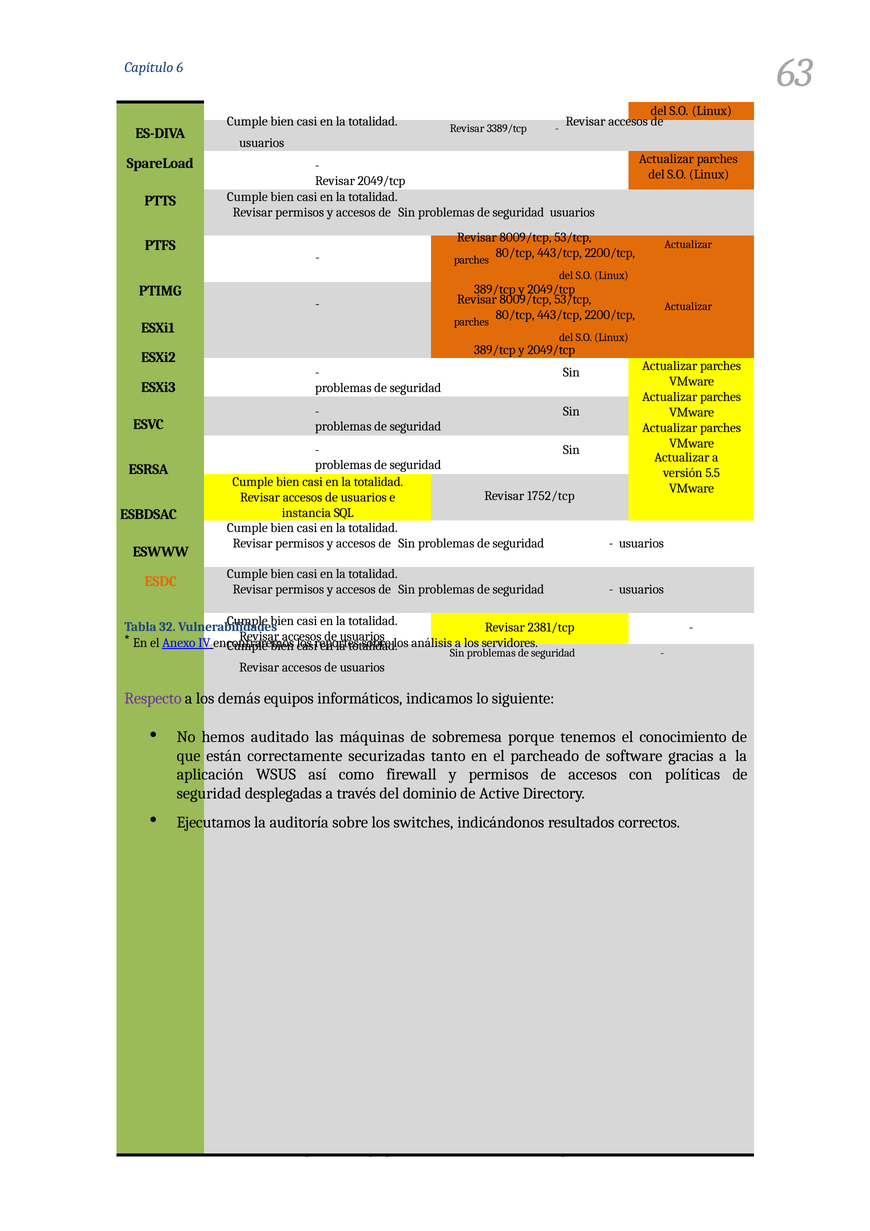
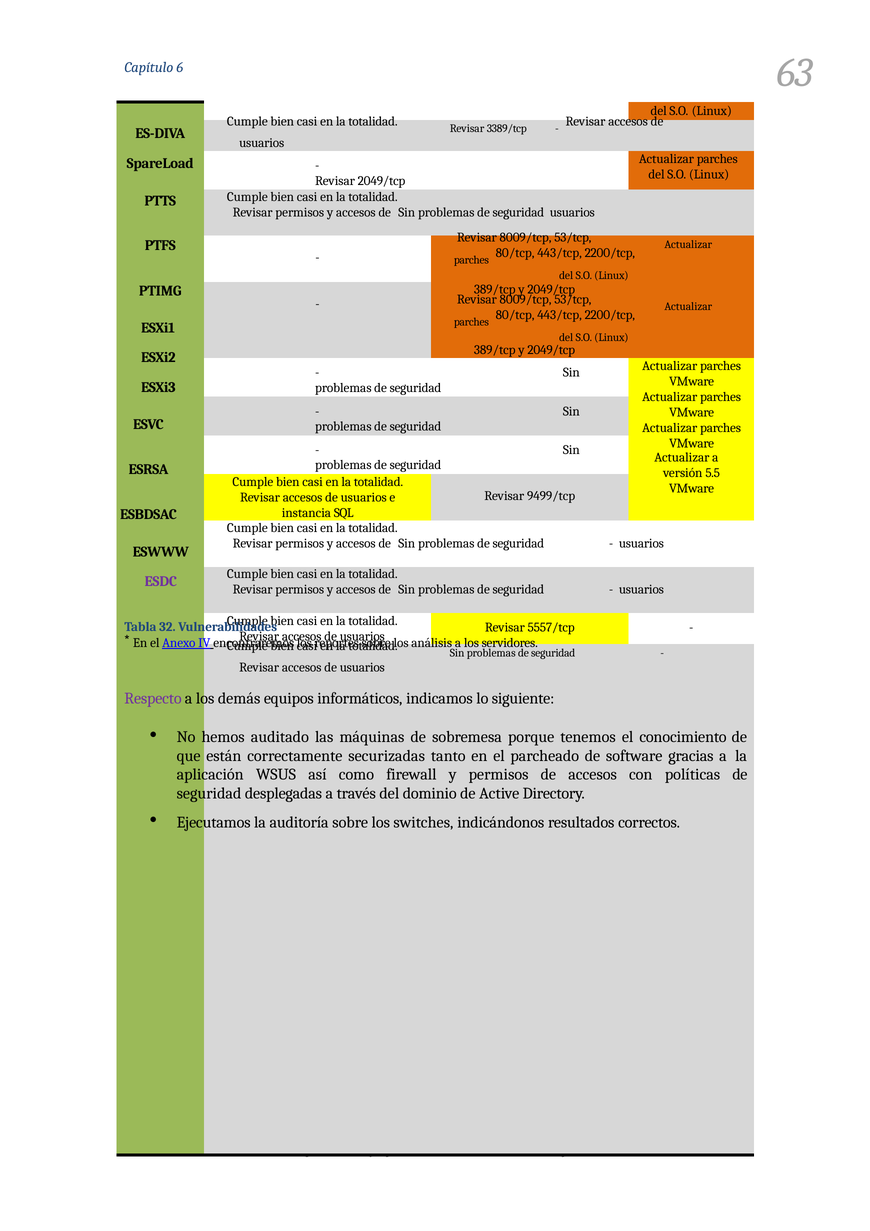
1752/tcp: 1752/tcp -> 9499/tcp (551, 496)
ESDC colour: orange -> purple (161, 581)
2381/tcp: 2381/tcp -> 5557/tcp (551, 628)
